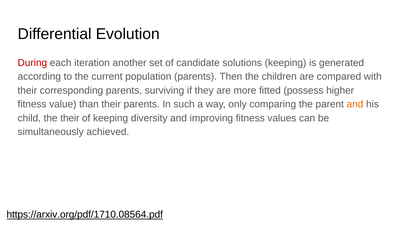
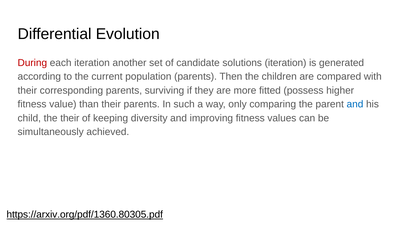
solutions keeping: keeping -> iteration (286, 63)
and colour: orange -> blue (355, 104)
https://arxiv.org/pdf/1710.08564.pdf: https://arxiv.org/pdf/1710.08564.pdf -> https://arxiv.org/pdf/1360.80305.pdf (85, 215)
